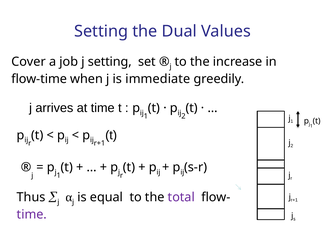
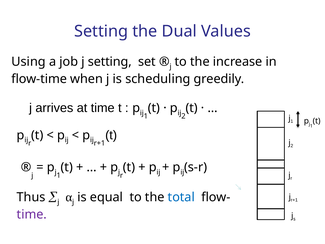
Cover: Cover -> Using (29, 62)
immediate: immediate -> scheduling (158, 79)
total colour: purple -> blue (181, 197)
